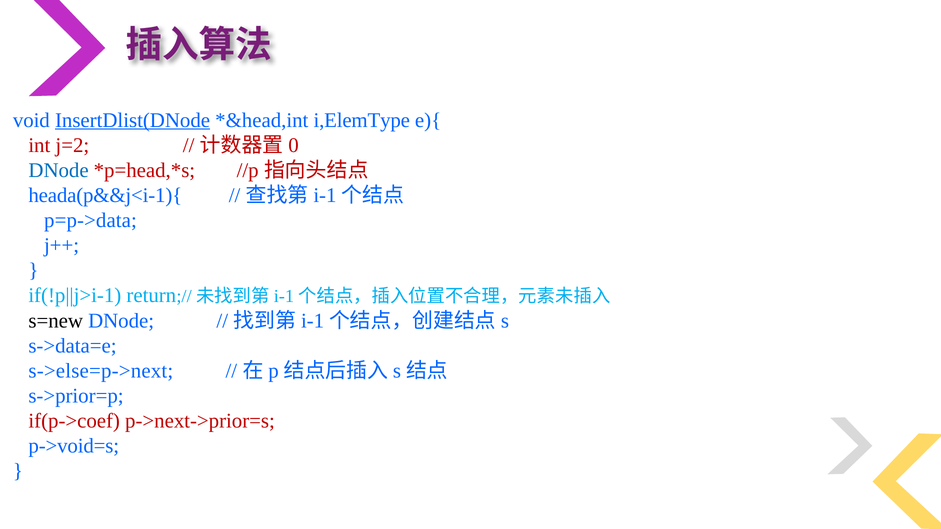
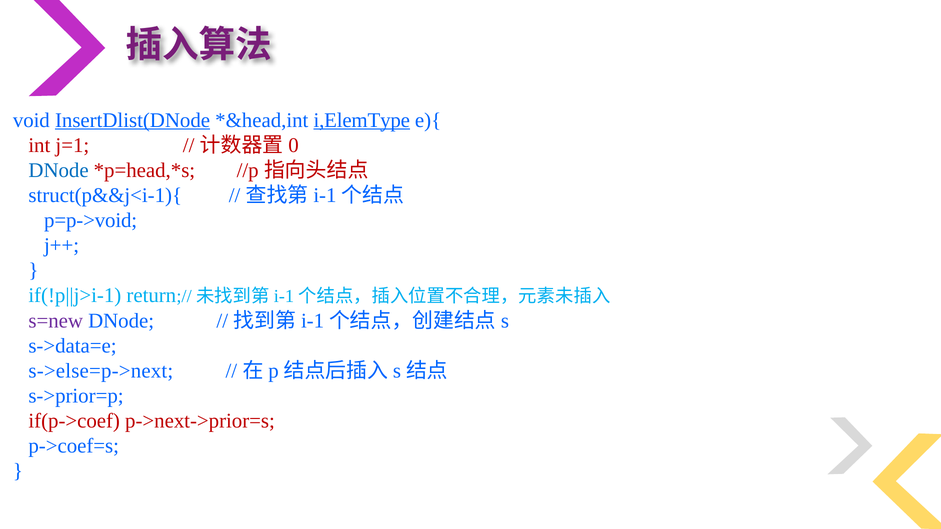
i,ElemType underline: none -> present (362, 120)
j=2: j=2 -> j=1 (72, 145)
heada(p&&j<i-1){: heada(p&&j<i-1){ -> struct(p&&j<i-1){ (105, 195)
p=p->data: p=p->data -> p=p->void (91, 221)
s=new colour: black -> purple (56, 321)
p->void=s: p->void=s -> p->coef=s (74, 446)
